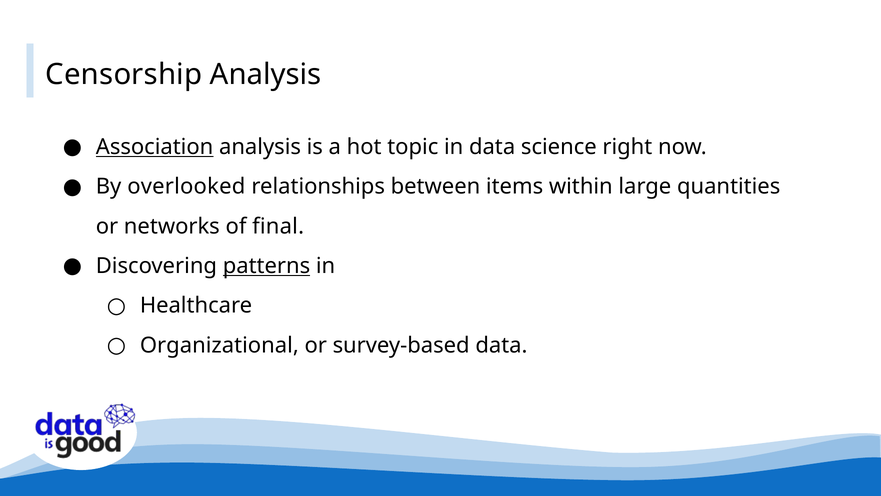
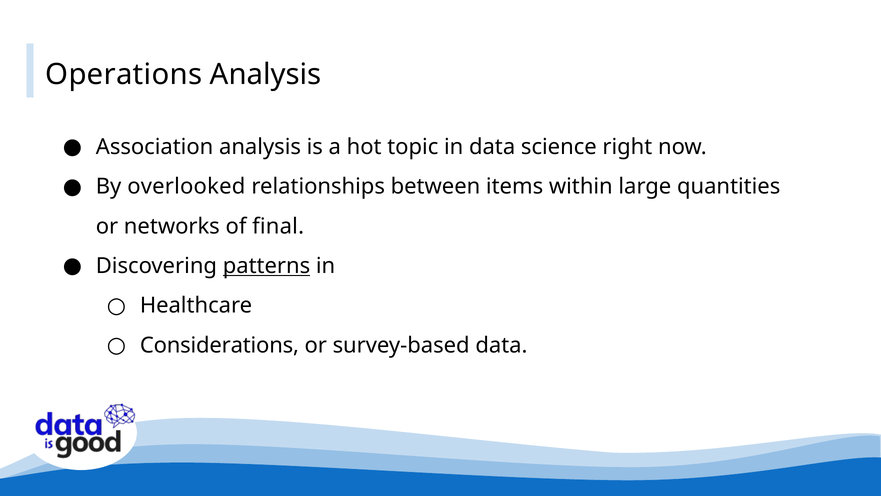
Censorship: Censorship -> Operations (124, 74)
Association underline: present -> none (155, 147)
Organizational: Organizational -> Considerations (219, 345)
